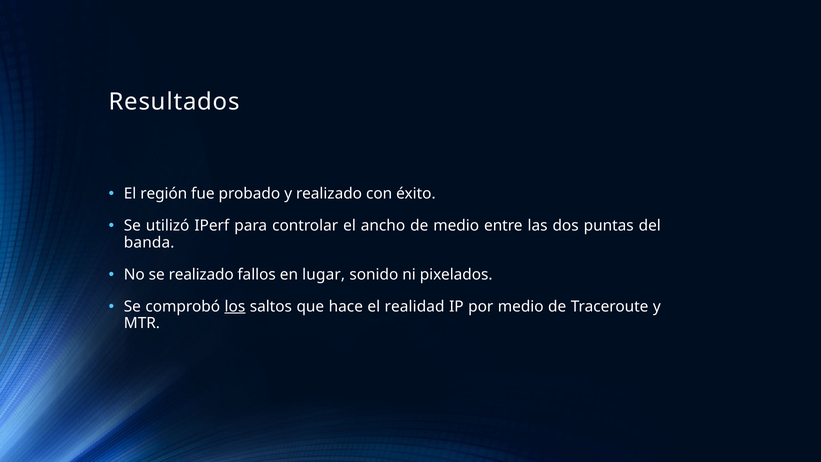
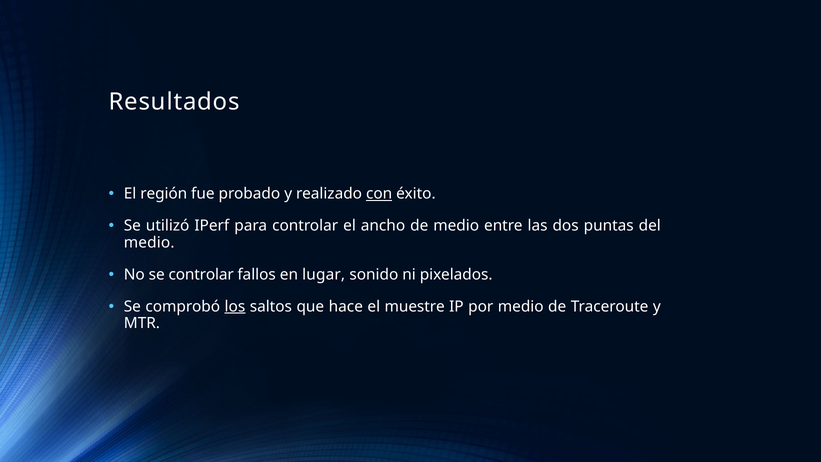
con underline: none -> present (379, 194)
banda: banda -> medio (149, 242)
se realizado: realizado -> controlar (201, 274)
realidad: realidad -> muestre (415, 307)
